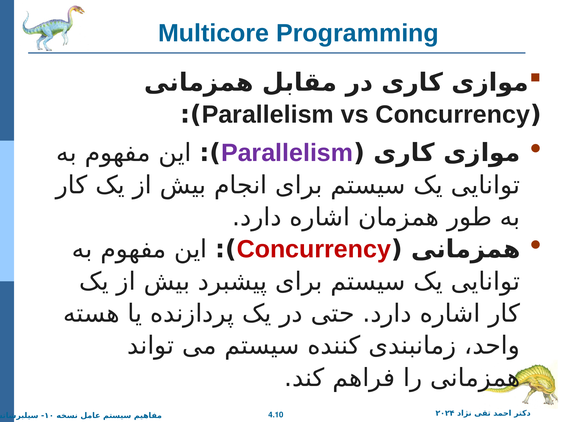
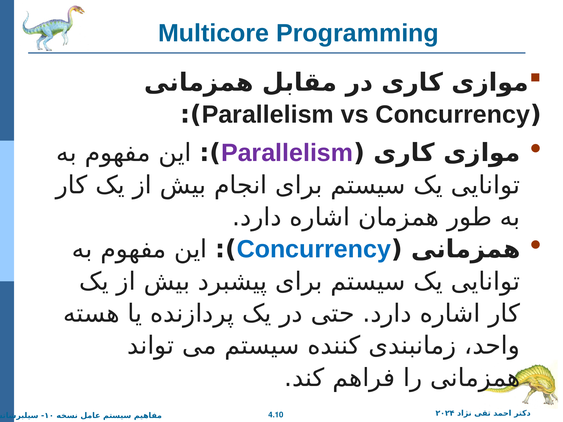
Concurrency colour: red -> blue (314, 250)
